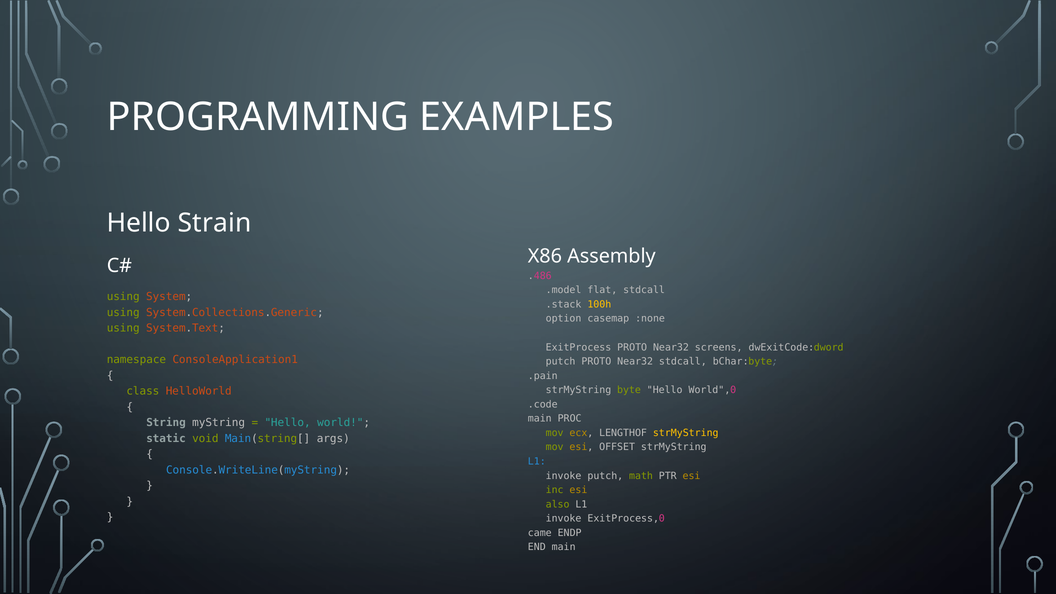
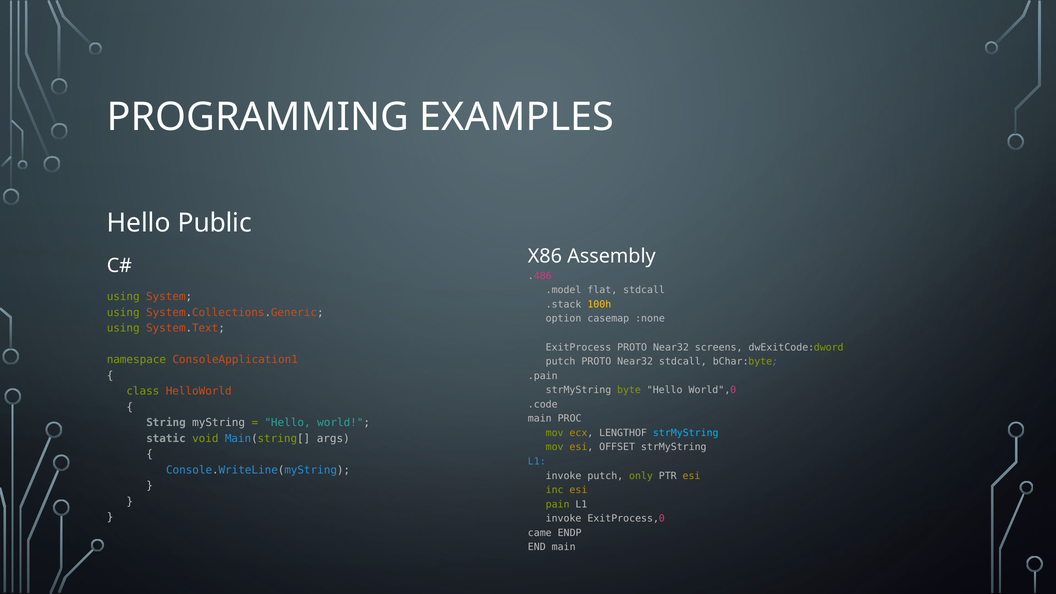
Strain: Strain -> Public (215, 223)
strMyString colour: yellow -> light blue (686, 433)
math: math -> only (641, 476)
also: also -> pain (558, 504)
